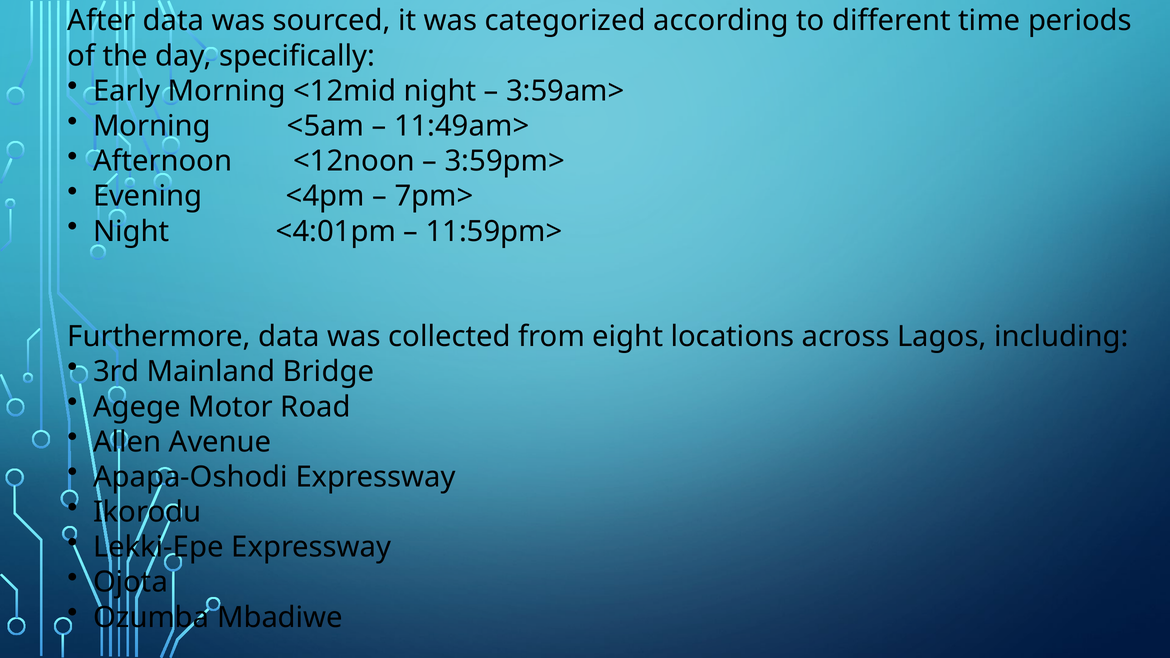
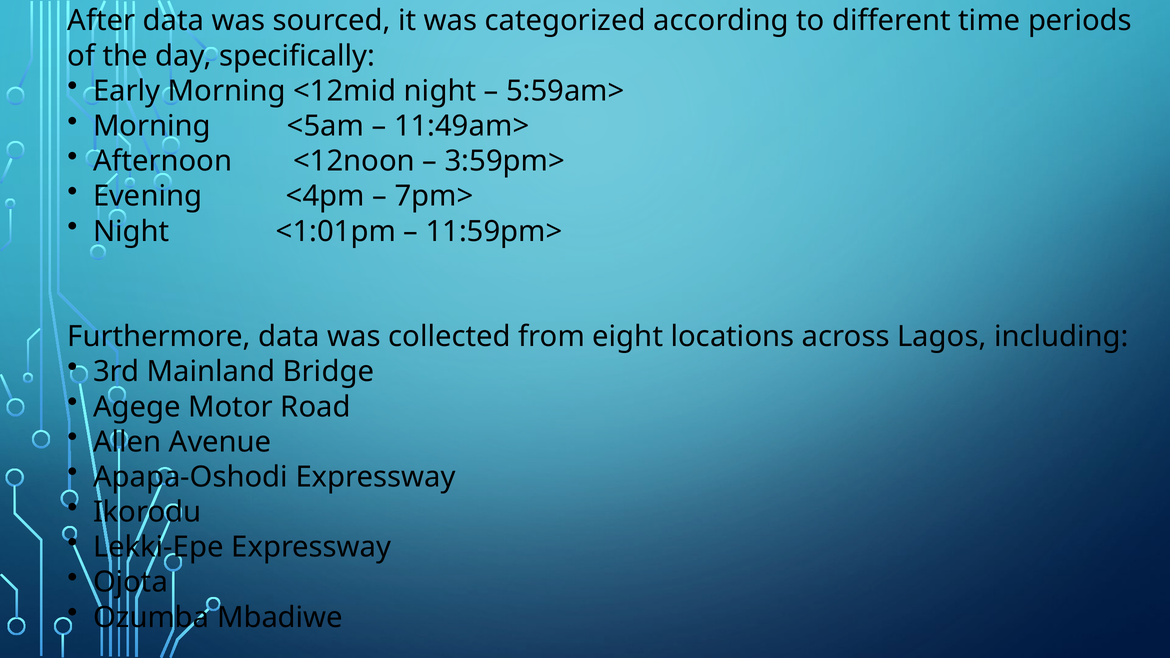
3:59am>: 3:59am> -> 5:59am> (565, 91)
<4:01pm: <4:01pm -> <1:01pm (336, 231)
